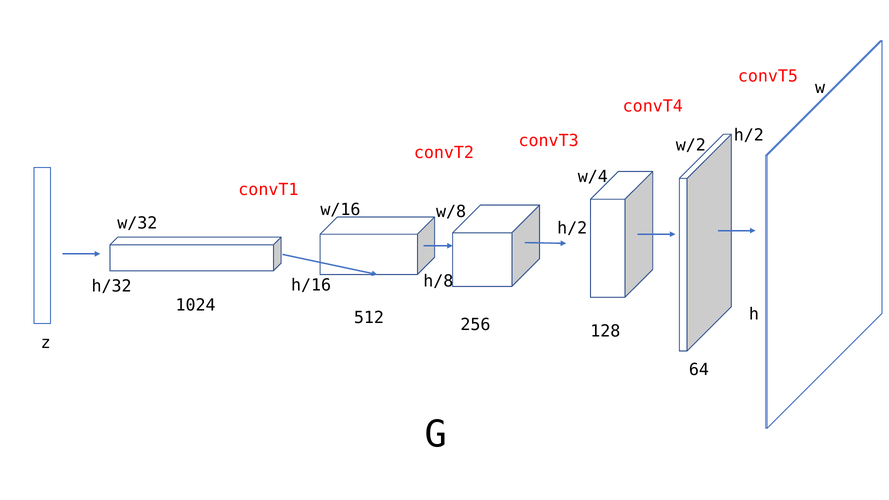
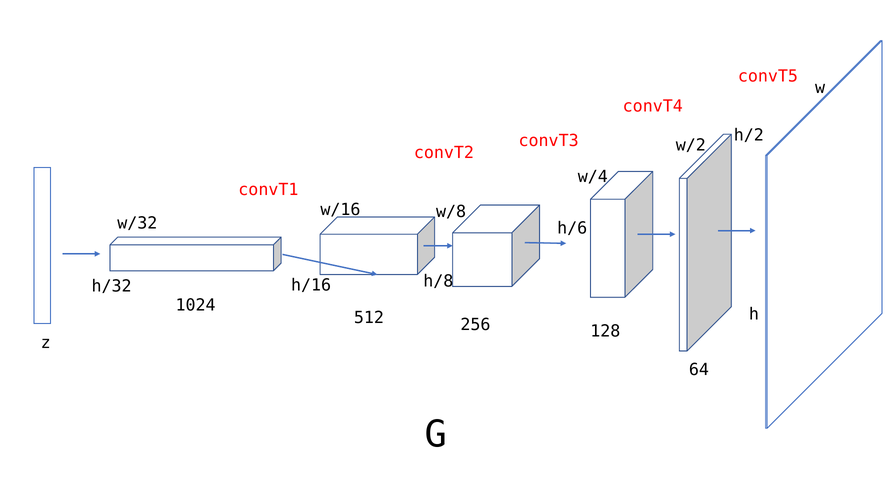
h/2: h/2 -> h/6 (572, 228)
